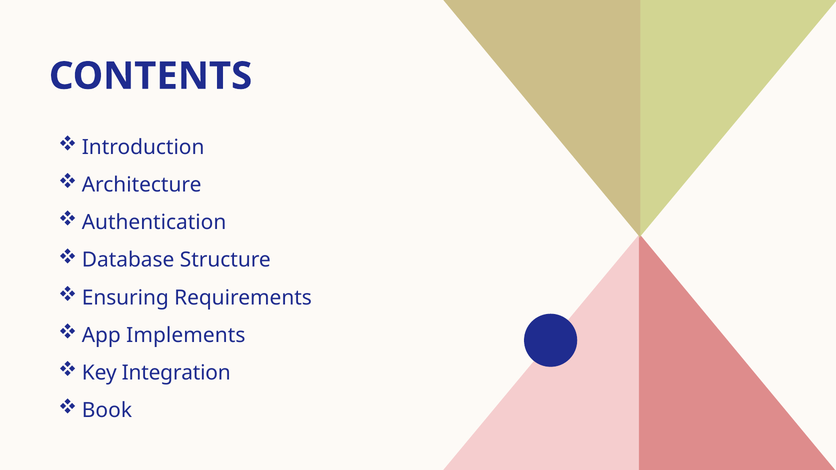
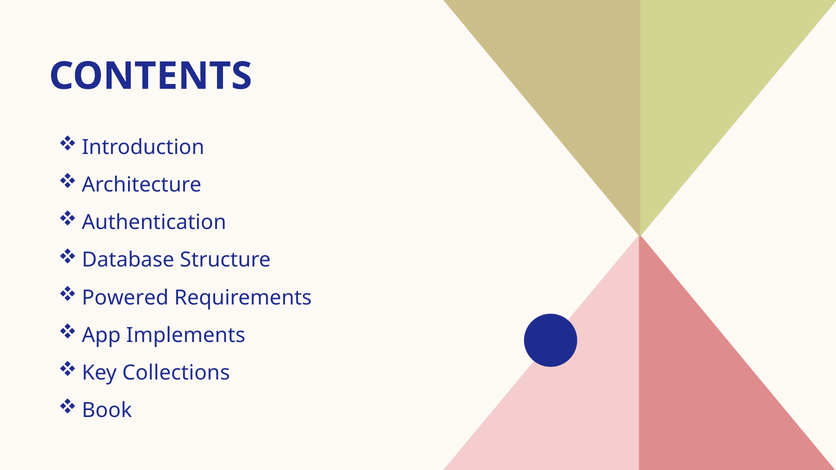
Ensuring: Ensuring -> Powered (125, 298)
Integration: Integration -> Collections (176, 373)
